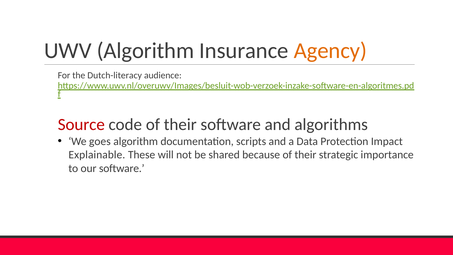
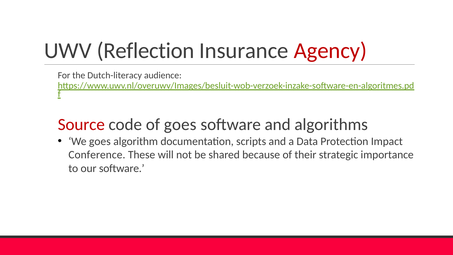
UWV Algorithm: Algorithm -> Reflection (146, 51)
Agency colour: orange -> red (330, 51)
code of their: their -> goes (180, 125)
Explainable: Explainable -> Conference (97, 155)
